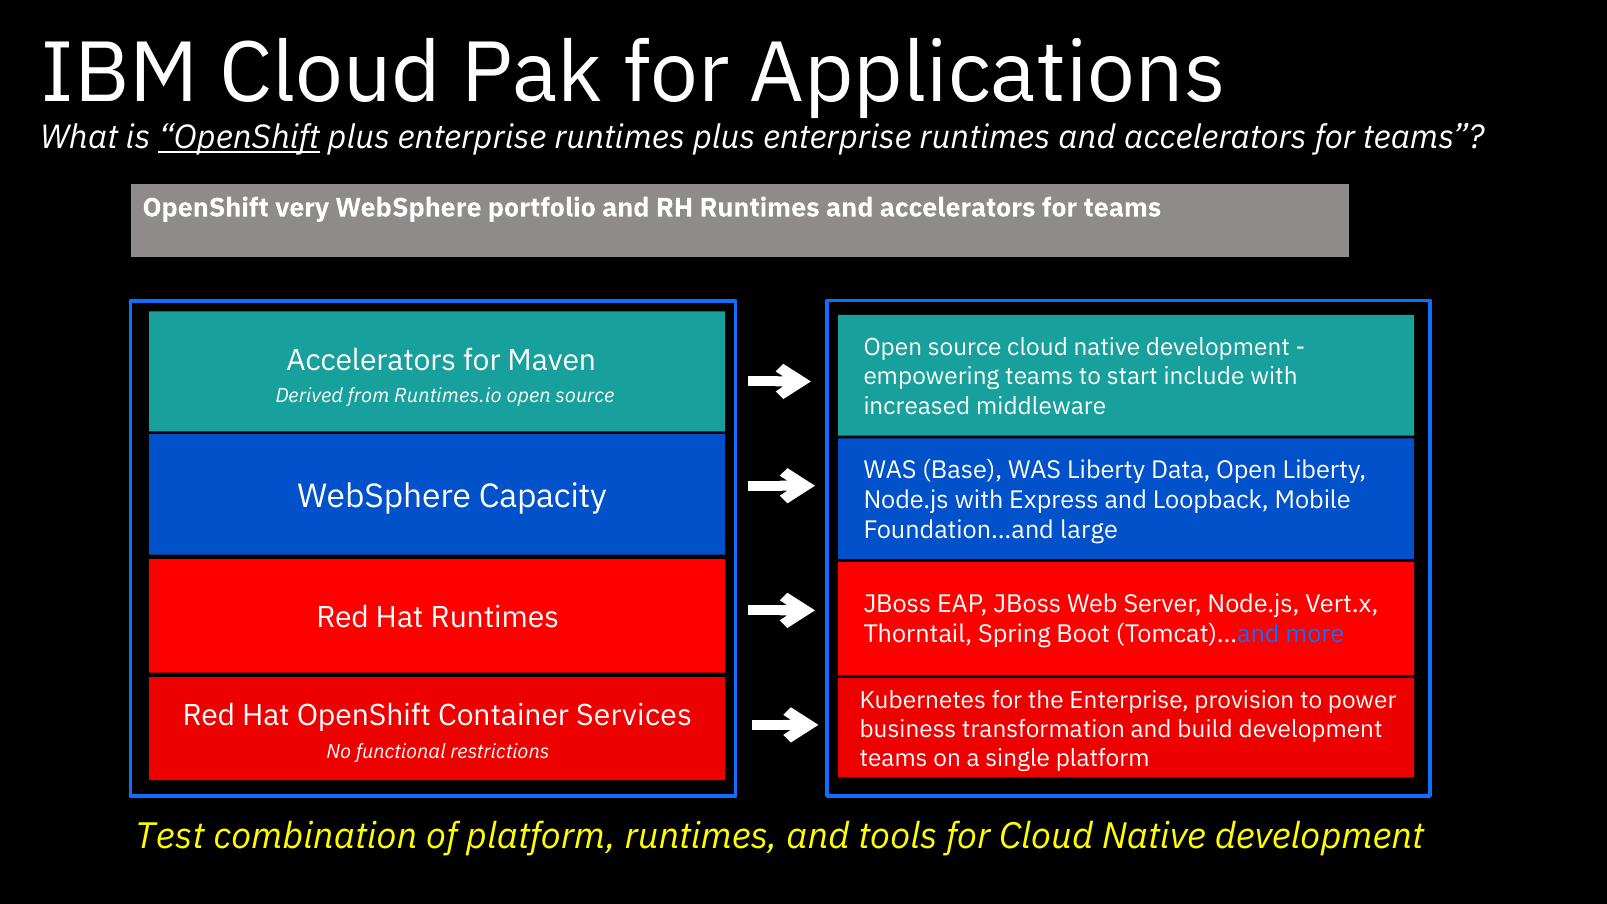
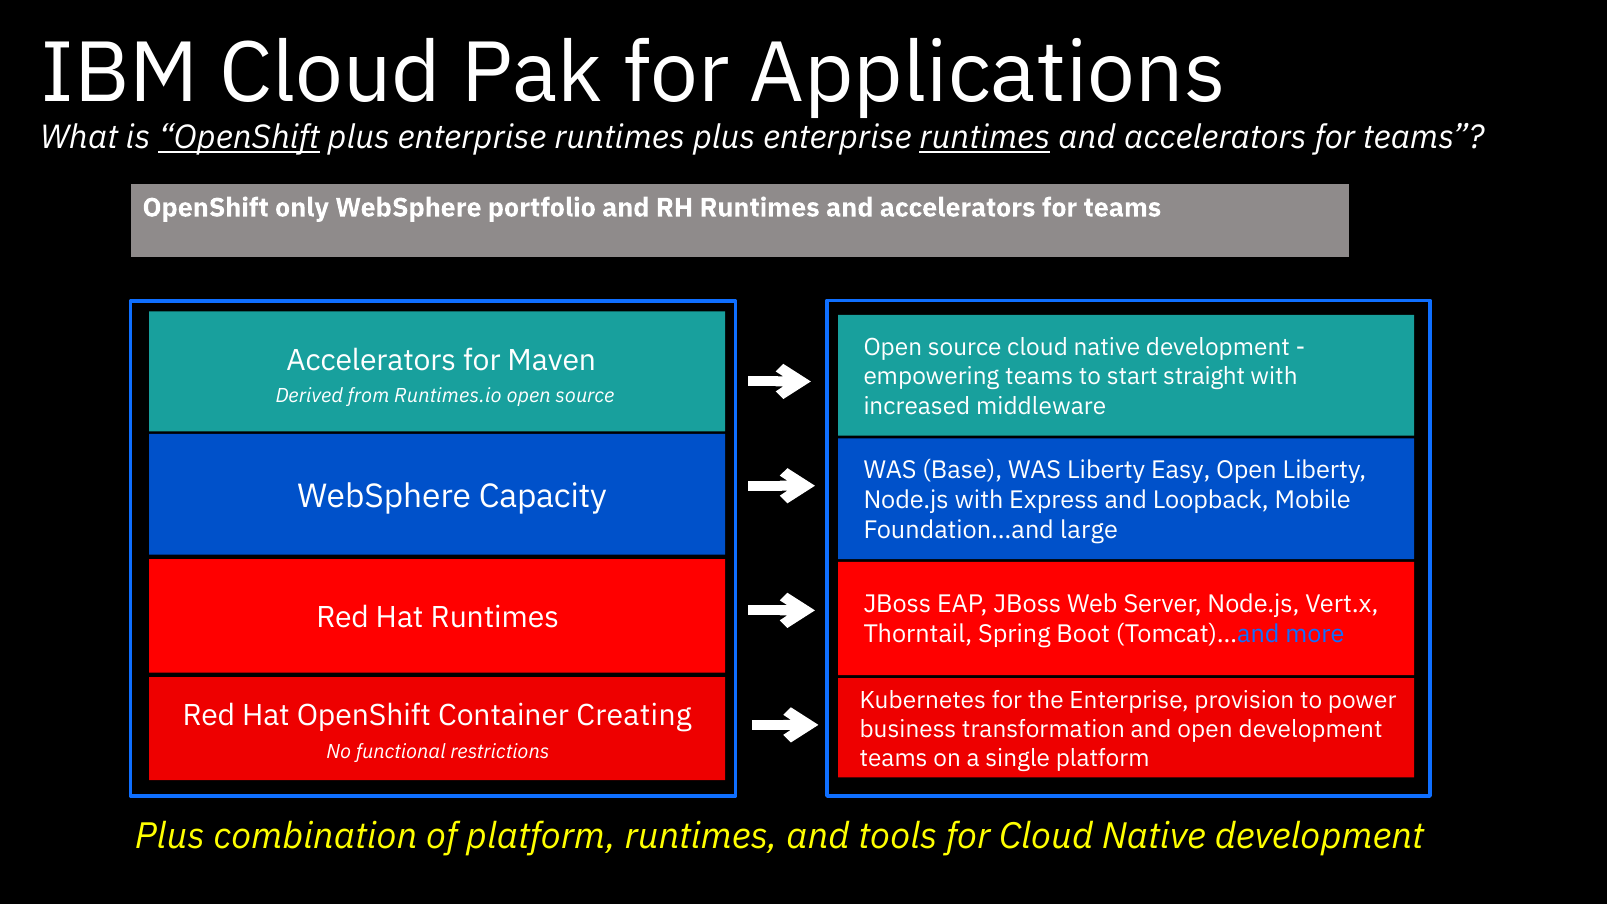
runtimes underline: none -> present (985, 137)
very: very -> only (302, 208)
include: include -> straight (1204, 377)
Data: Data -> Easy (1181, 470)
Services: Services -> Creating (634, 715)
and build: build -> open (1205, 729)
Test: Test -> Plus (170, 837)
